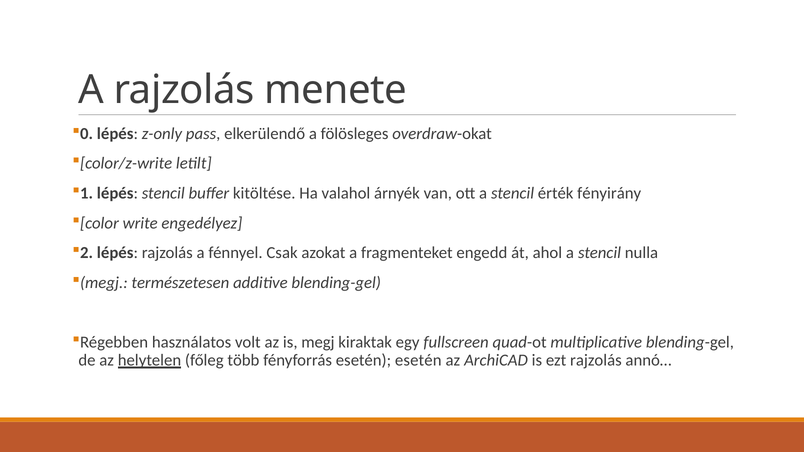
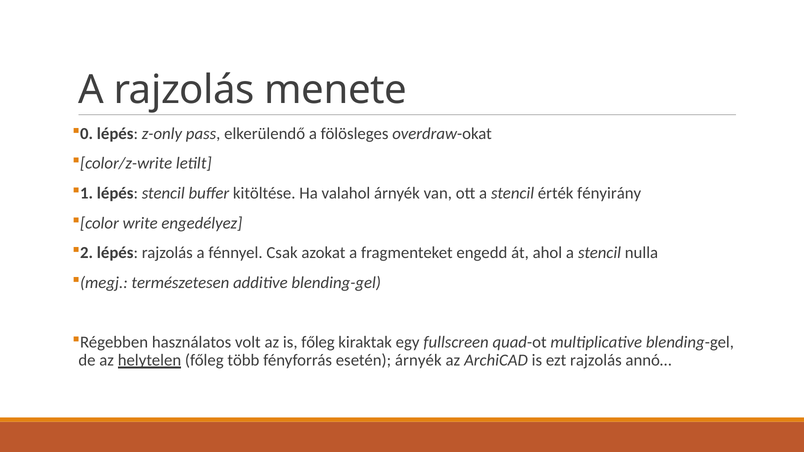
is megj: megj -> főleg (318, 342)
esetén esetén: esetén -> árnyék (418, 360)
